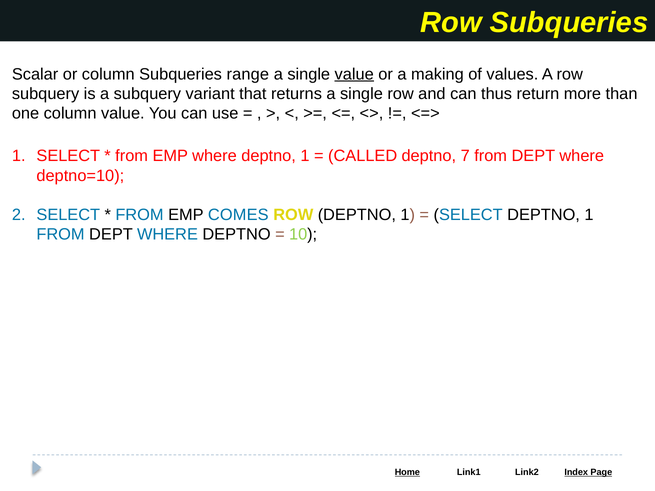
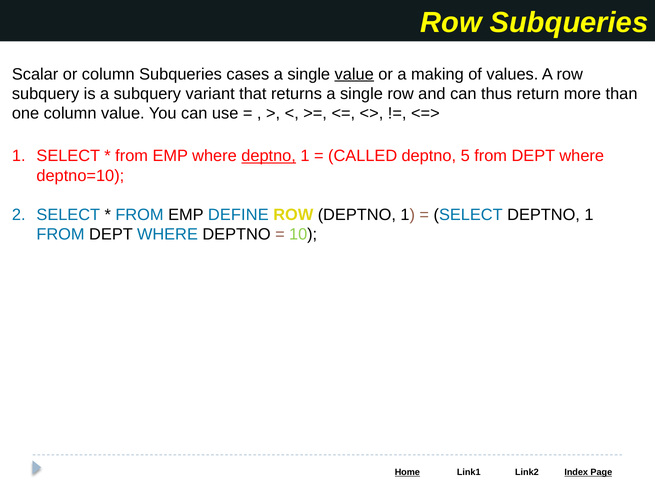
range: range -> cases (248, 74)
deptno underline: none -> present (269, 156)
7: 7 -> 5 (465, 156)
COMES: COMES -> DEFINE (238, 215)
